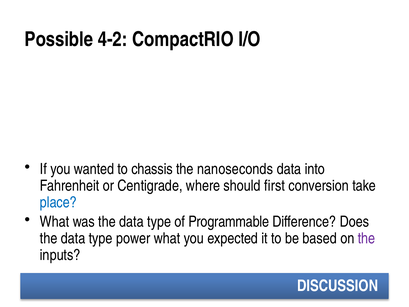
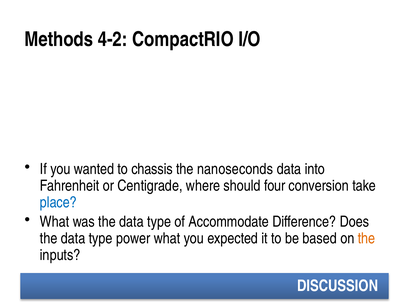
Possible: Possible -> Methods (59, 39)
first: first -> four (275, 186)
Programmable: Programmable -> Accommodate (229, 222)
the colour: purple -> orange (367, 238)
